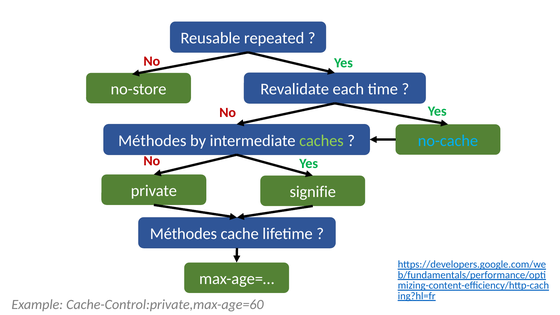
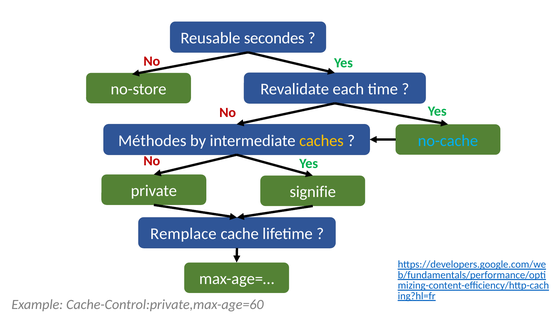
repeated: repeated -> secondes (274, 38)
caches colour: light green -> yellow (321, 141)
Méthodes: Méthodes -> Remplace (183, 234)
